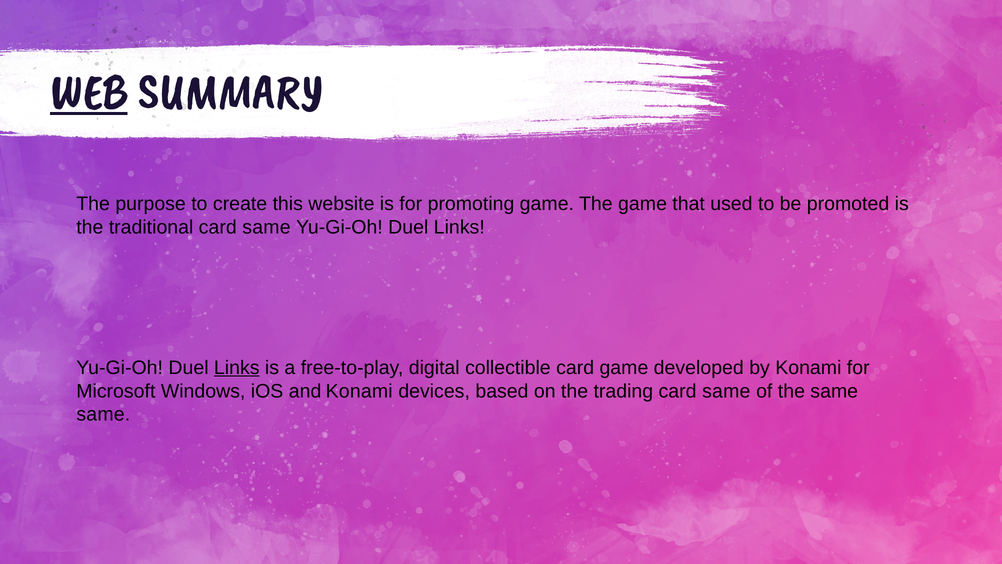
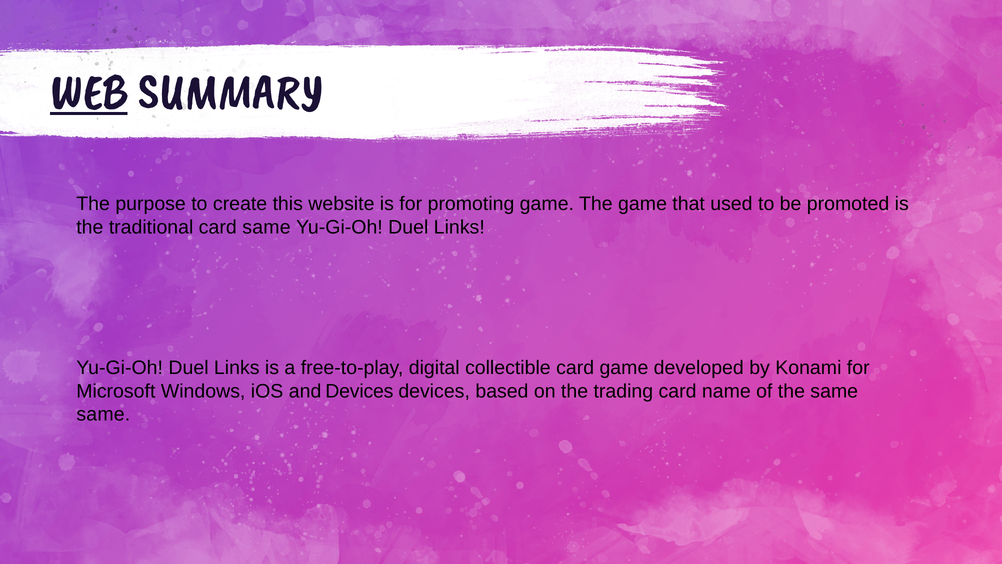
Links underline: present -> none (237, 367)
and Konami: Konami -> Devices (359, 391)
trading card same: same -> name (726, 391)
